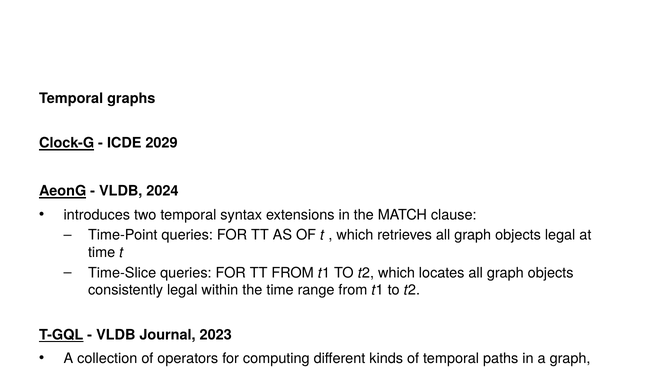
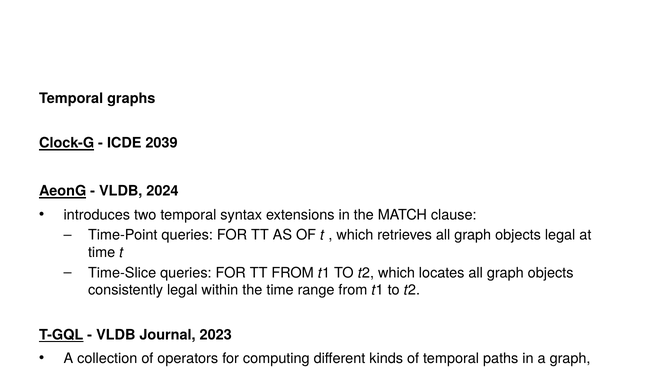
2029: 2029 -> 2039 (161, 143)
